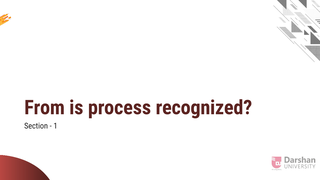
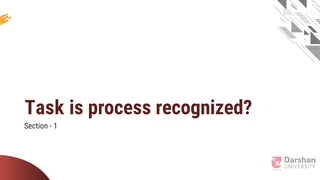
From: From -> Task (44, 108)
